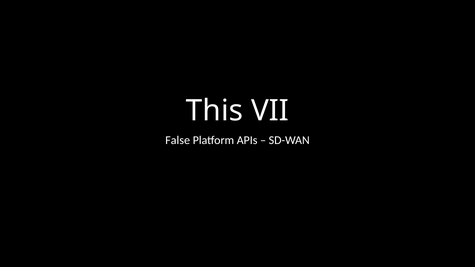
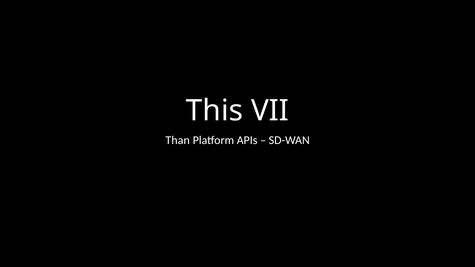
False: False -> Than (178, 140)
